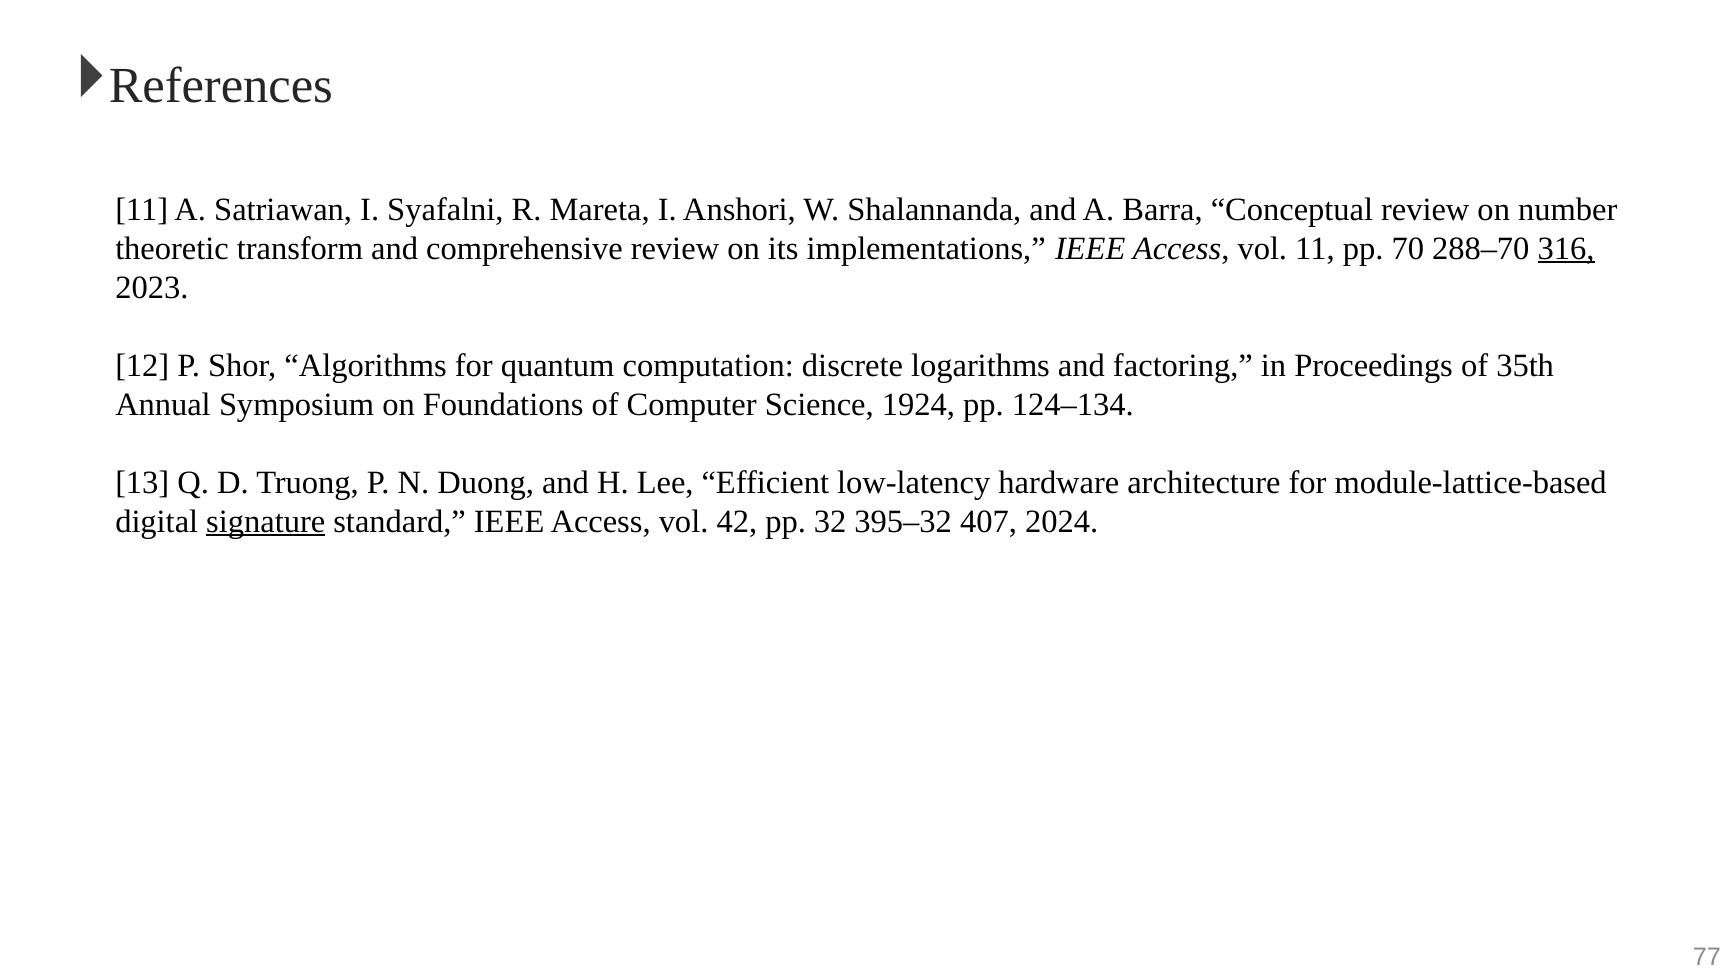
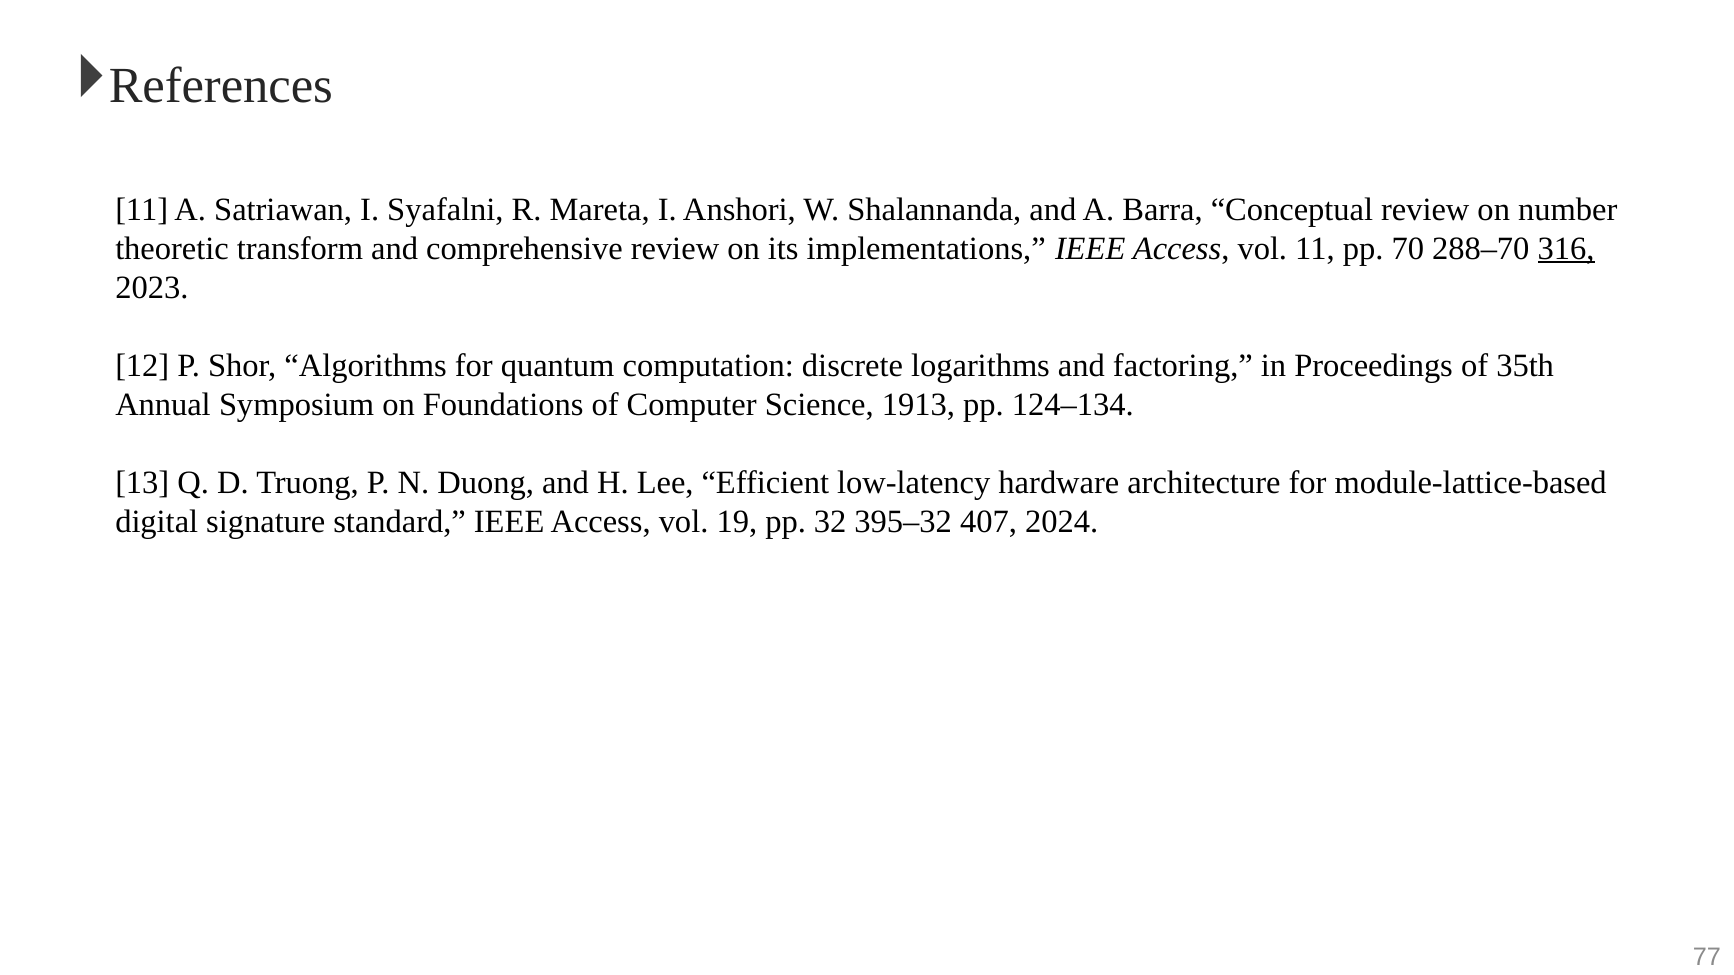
1924: 1924 -> 1913 (918, 405)
signature underline: present -> none (266, 522)
42: 42 -> 19 (737, 522)
